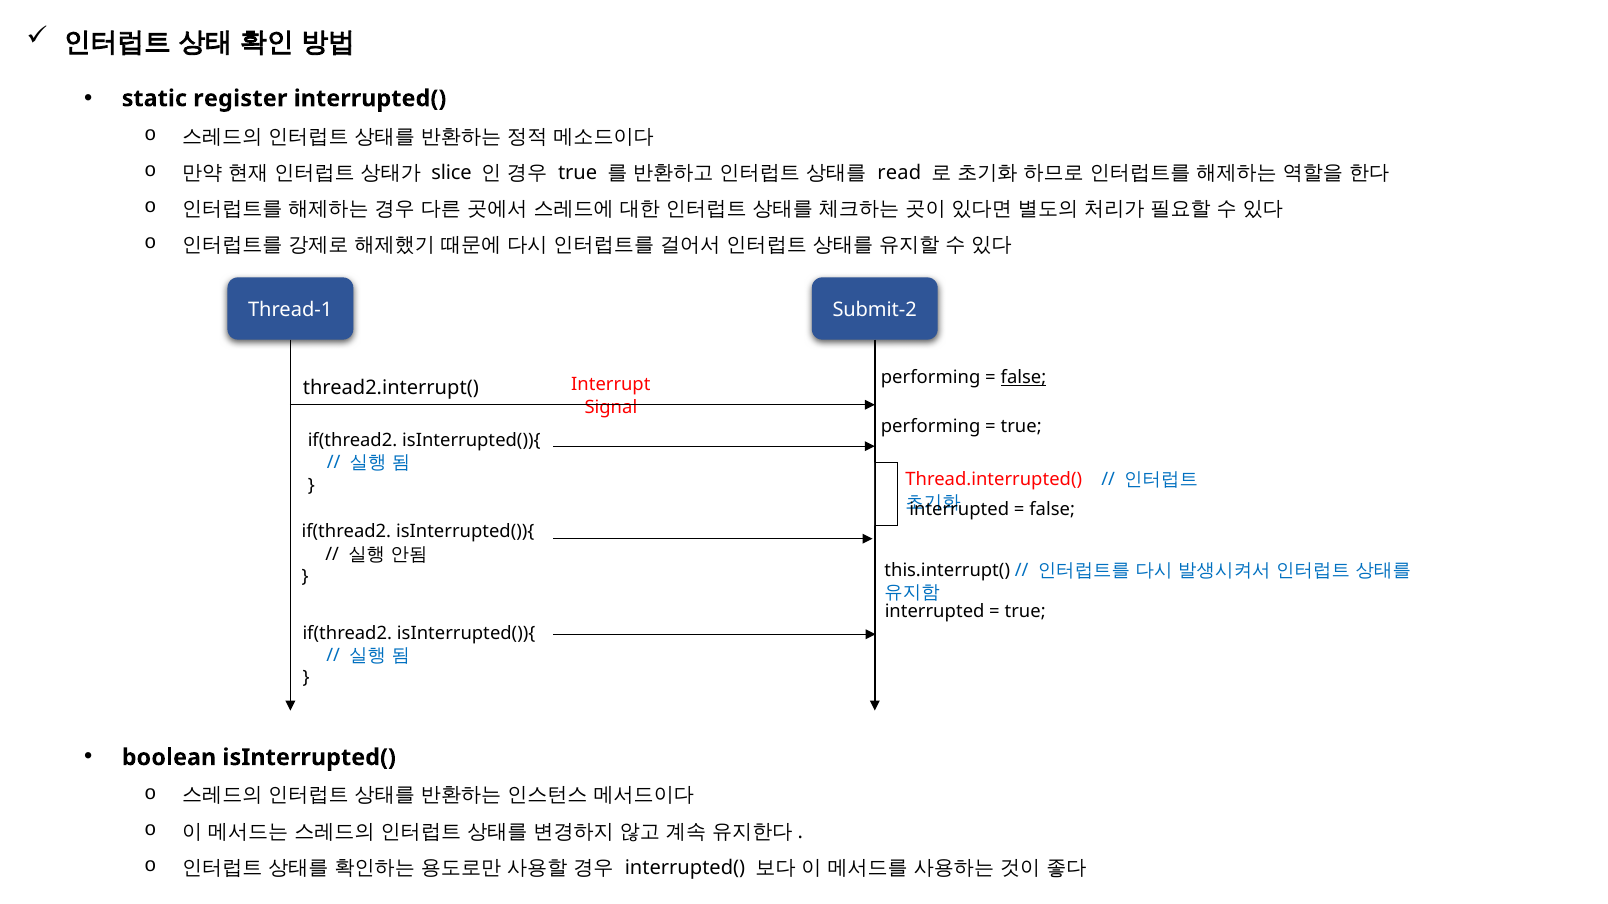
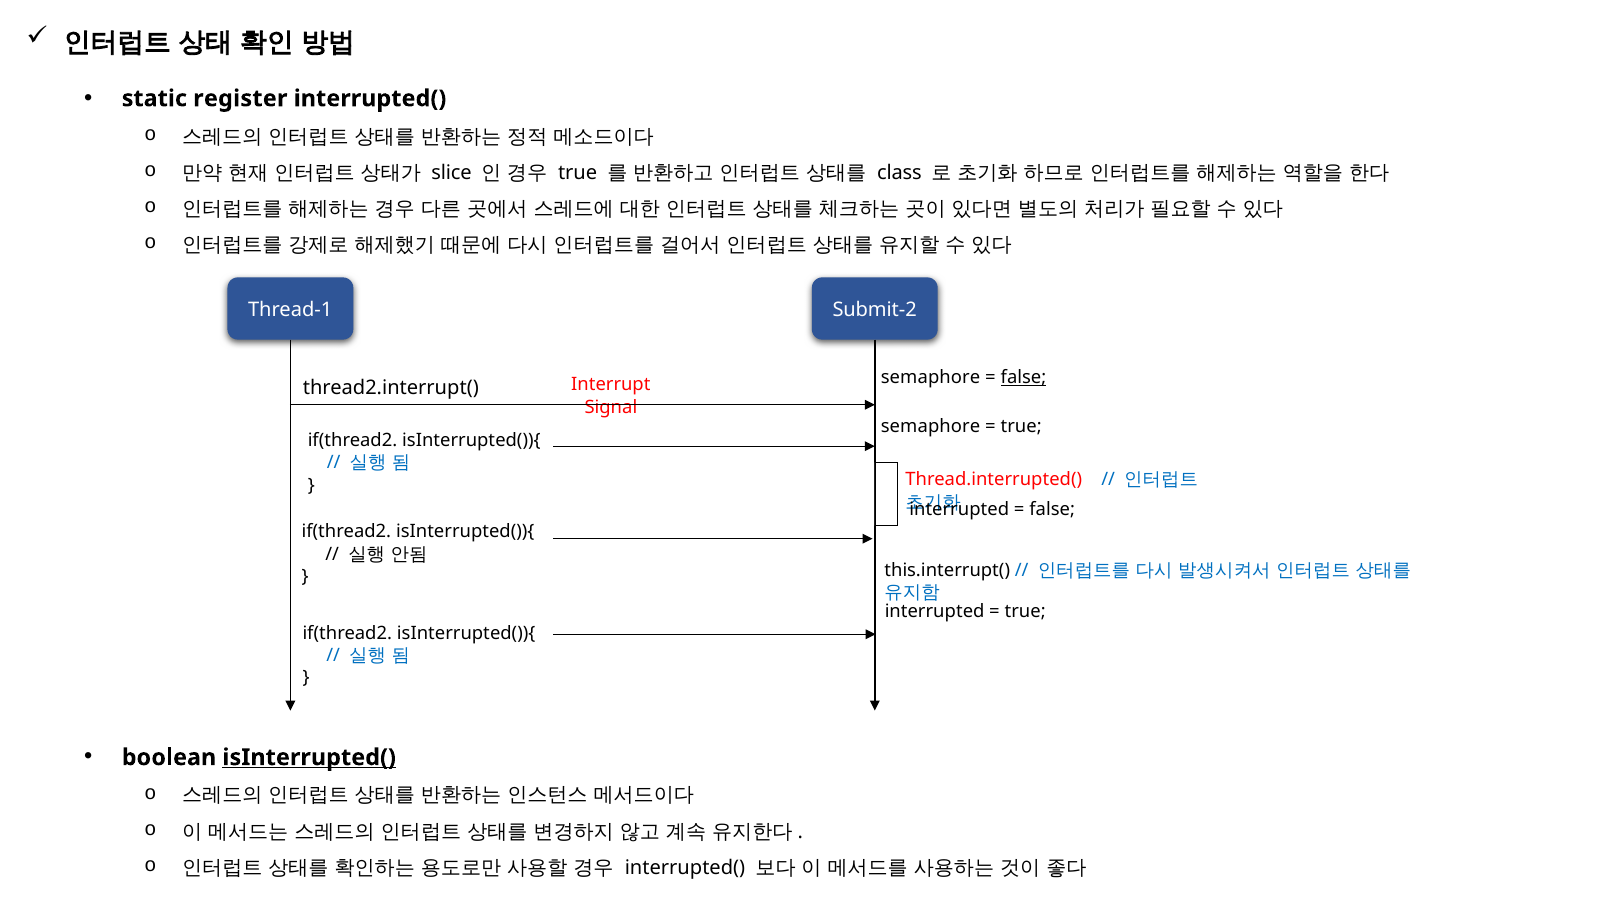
read: read -> class (899, 173)
performing: performing -> semaphore (931, 378)
performing: performing -> semaphore (931, 426)
isInterrupted( underline: none -> present (309, 758)
